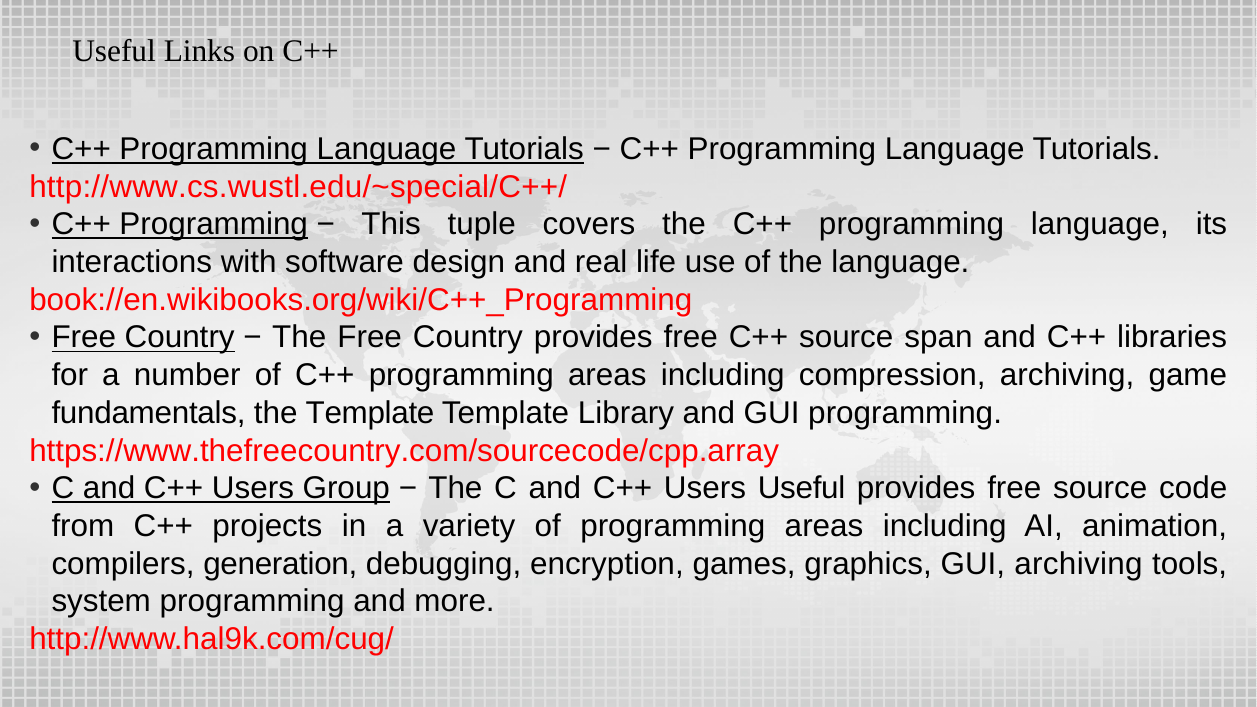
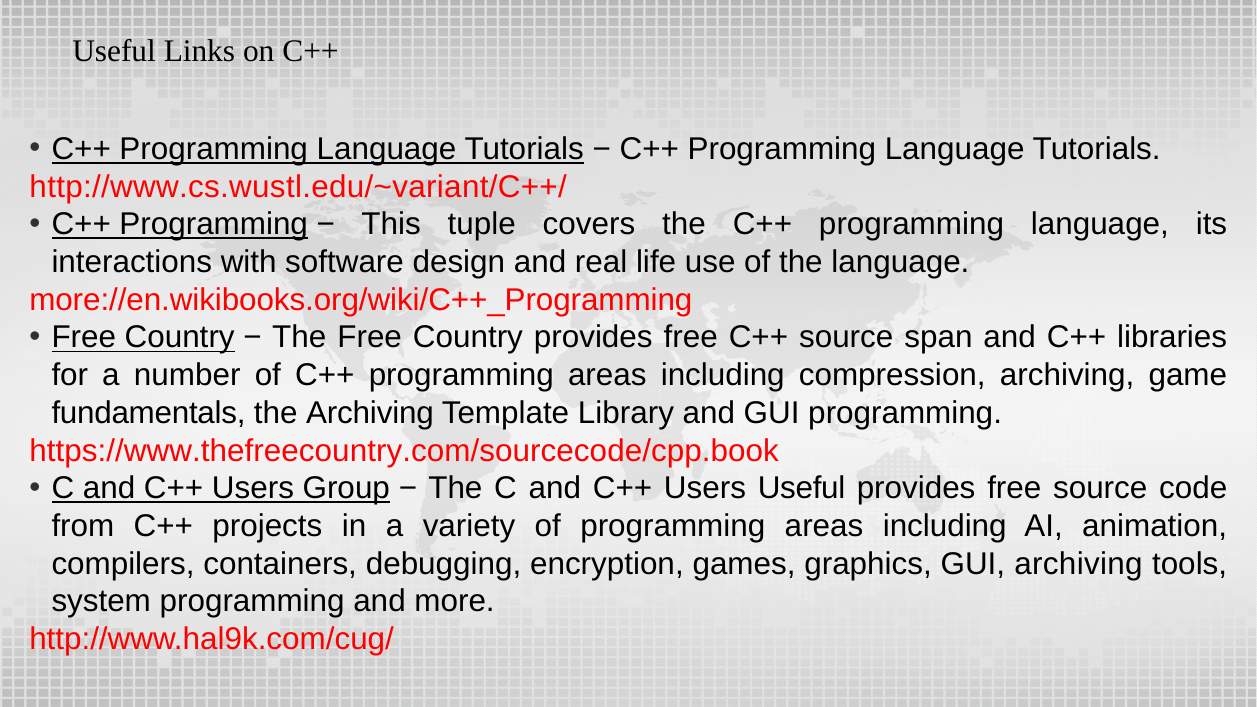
http://www.cs.wustl.edu/~special/C++/: http://www.cs.wustl.edu/~special/C++/ -> http://www.cs.wustl.edu/~variant/C++/ (298, 187)
book://en.wikibooks.org/wiki/C++_Programming: book://en.wikibooks.org/wiki/C++_Programming -> more://en.wikibooks.org/wiki/C++_Programming (361, 300)
the Template: Template -> Archiving (370, 413)
https://www.thefreecountry.com/sourcecode/cpp.array: https://www.thefreecountry.com/sourcecode/cpp.array -> https://www.thefreecountry.com/sourcecode/cpp.book (404, 451)
generation: generation -> containers (280, 564)
